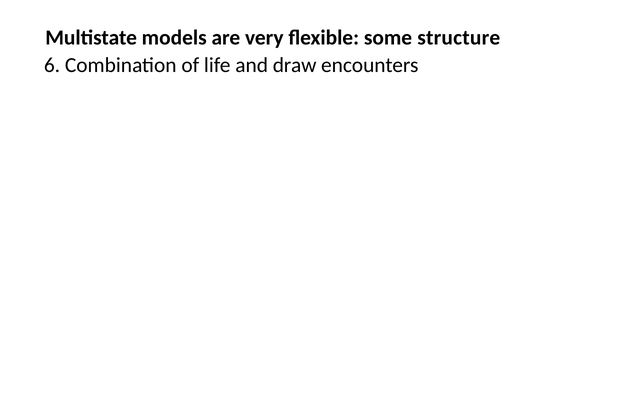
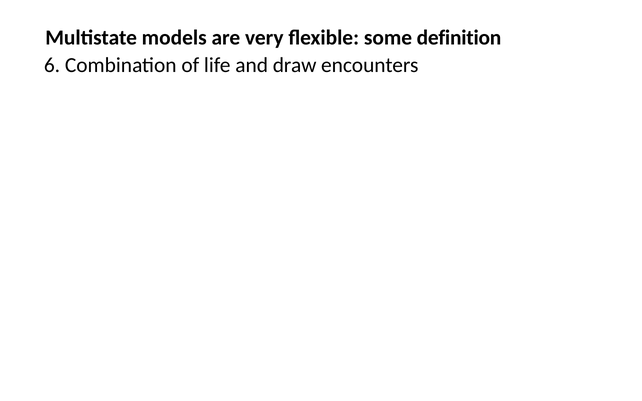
structure: structure -> definition (459, 38)
